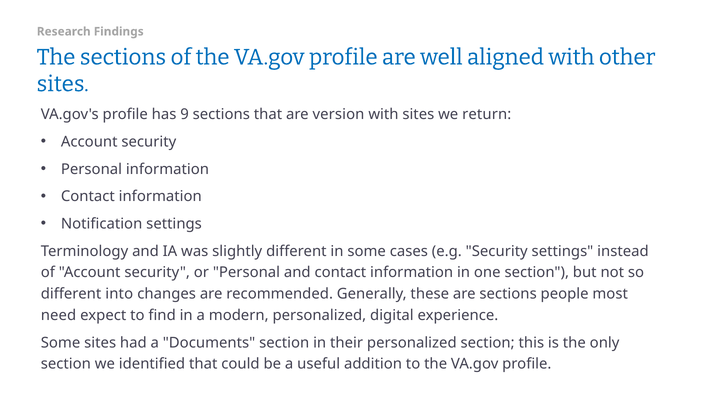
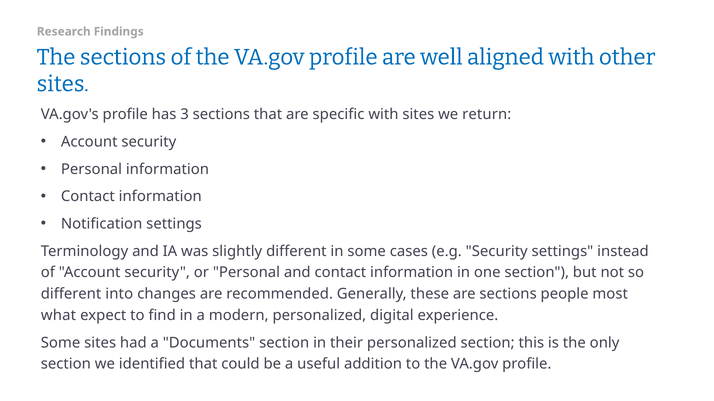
9: 9 -> 3 (185, 115)
version: version -> specific (339, 115)
need: need -> what (58, 316)
